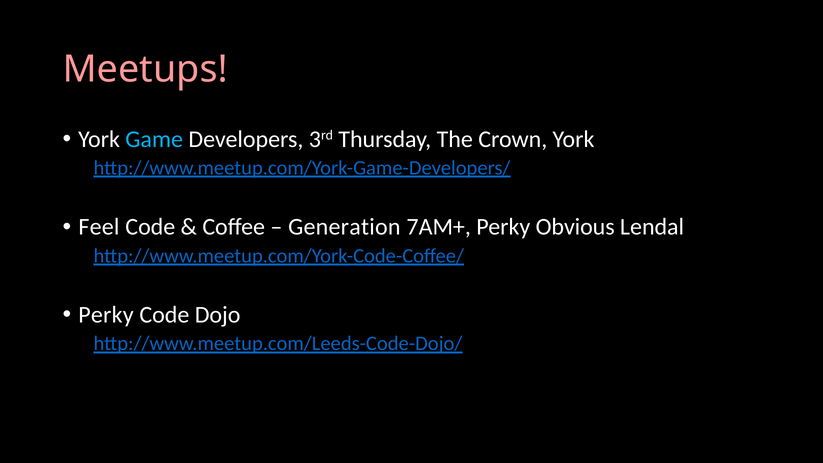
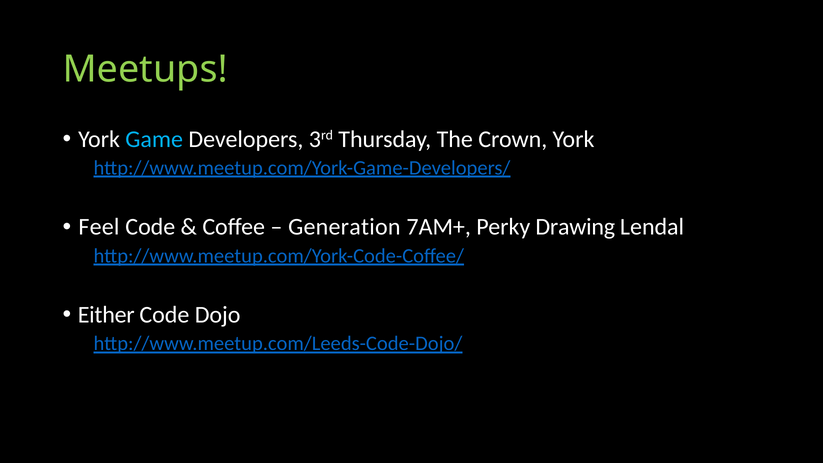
Meetups colour: pink -> light green (145, 69)
Obvious: Obvious -> Drawing (575, 227)
Perky: Perky -> Either (106, 315)
